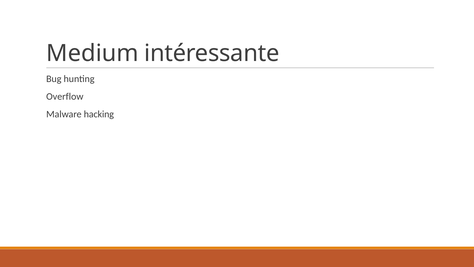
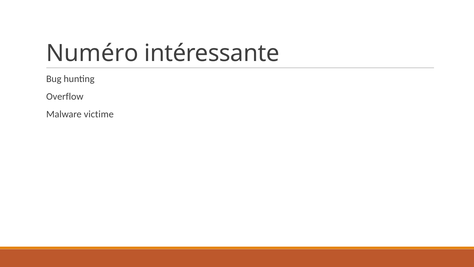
Medium: Medium -> Numéro (92, 53)
hacking: hacking -> victime (99, 114)
